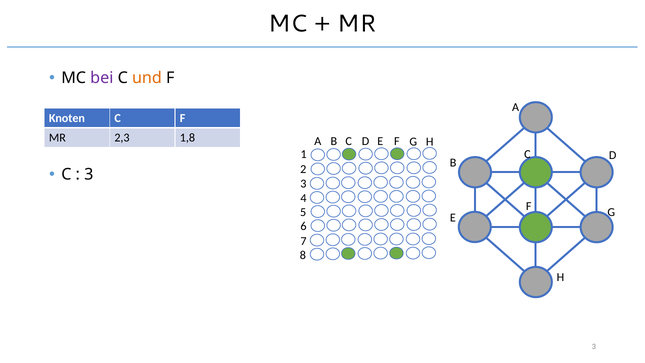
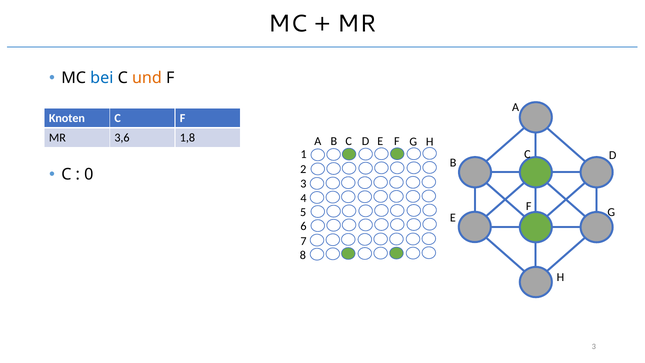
bei colour: purple -> blue (102, 78)
2,3: 2,3 -> 3,6 (122, 138)
3: 3 -> 0 (89, 174)
